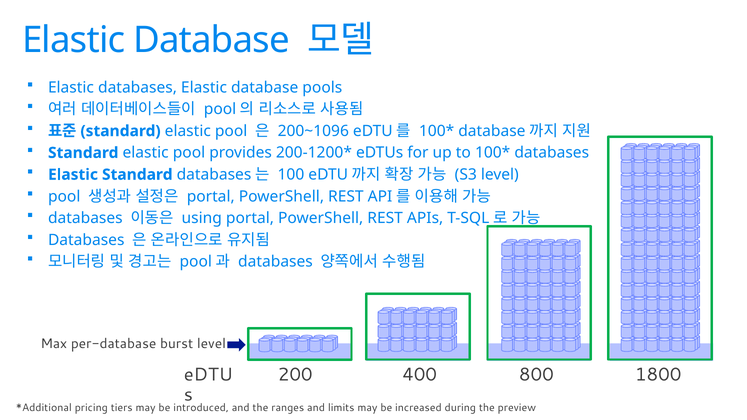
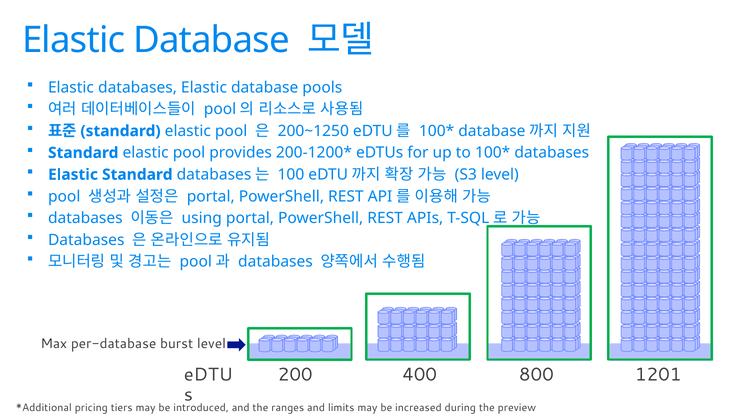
200~1096: 200~1096 -> 200~1250 (313, 131)
1800: 1800 -> 1201 (658, 375)
